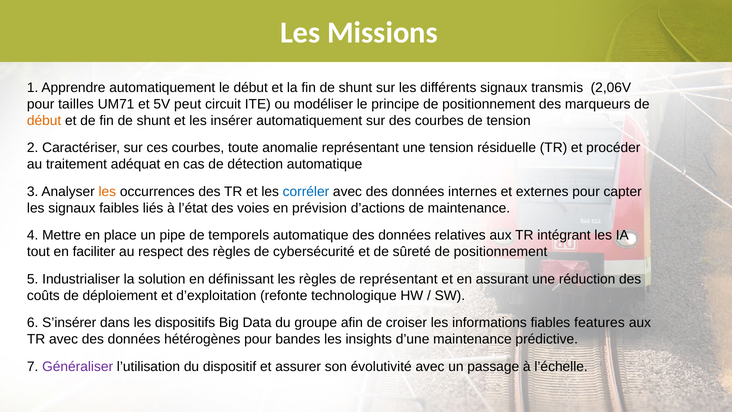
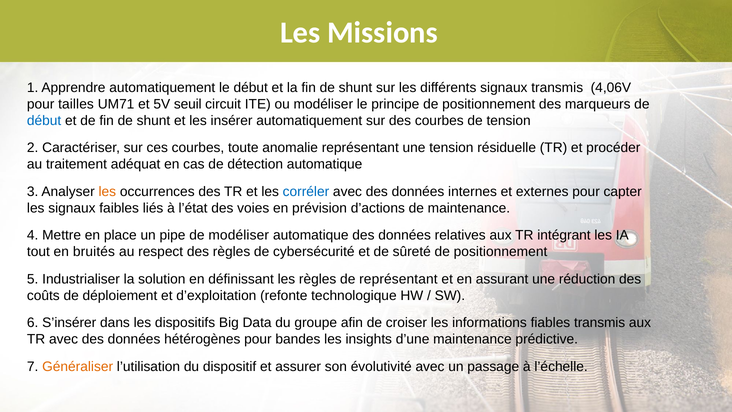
2,06V: 2,06V -> 4,06V (611, 88)
peut: peut -> seuil (188, 104)
début colour: orange -> blue (44, 120)
de temporels: temporels -> modéliser (239, 235)
faciliter: faciliter -> bruités (94, 252)
fiables features: features -> transmis (600, 323)
Généraliser colour: purple -> orange (78, 366)
